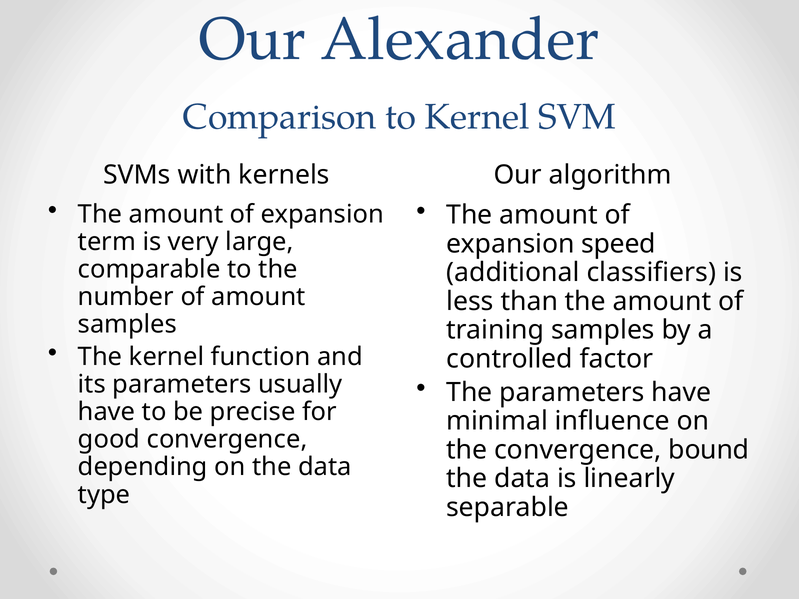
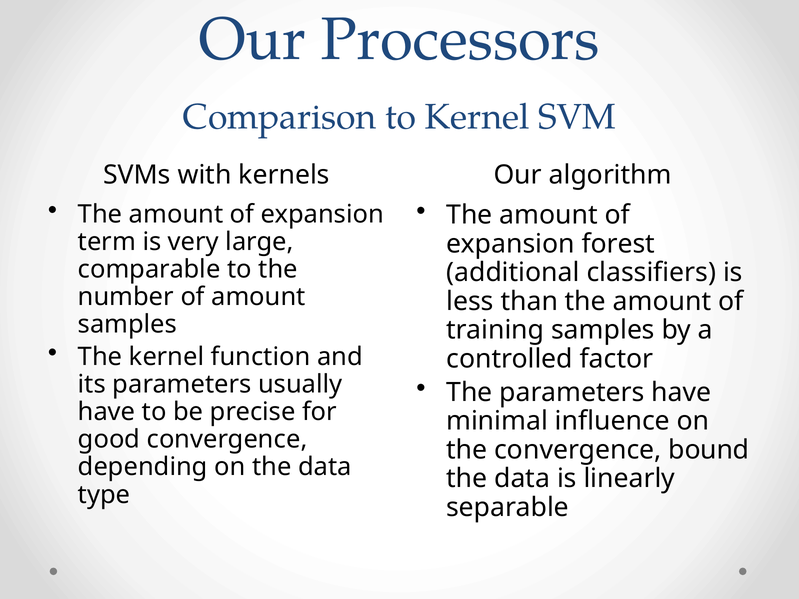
Alexander: Alexander -> Processors (460, 40)
speed: speed -> forest (618, 244)
